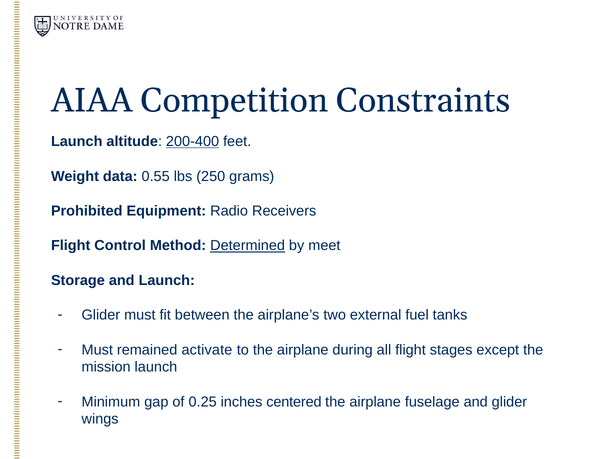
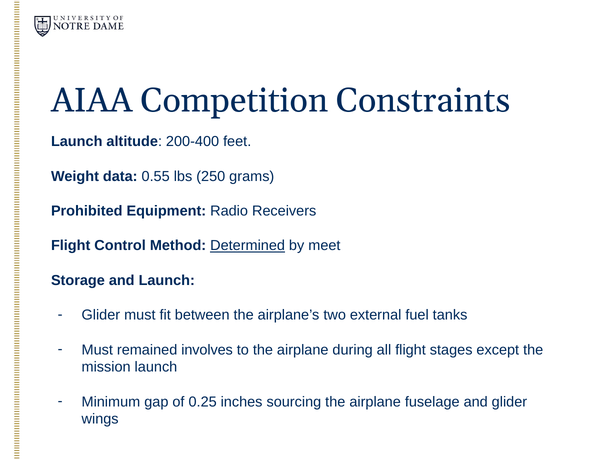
200-400 underline: present -> none (193, 142)
activate: activate -> involves (207, 350)
centered: centered -> sourcing (294, 402)
